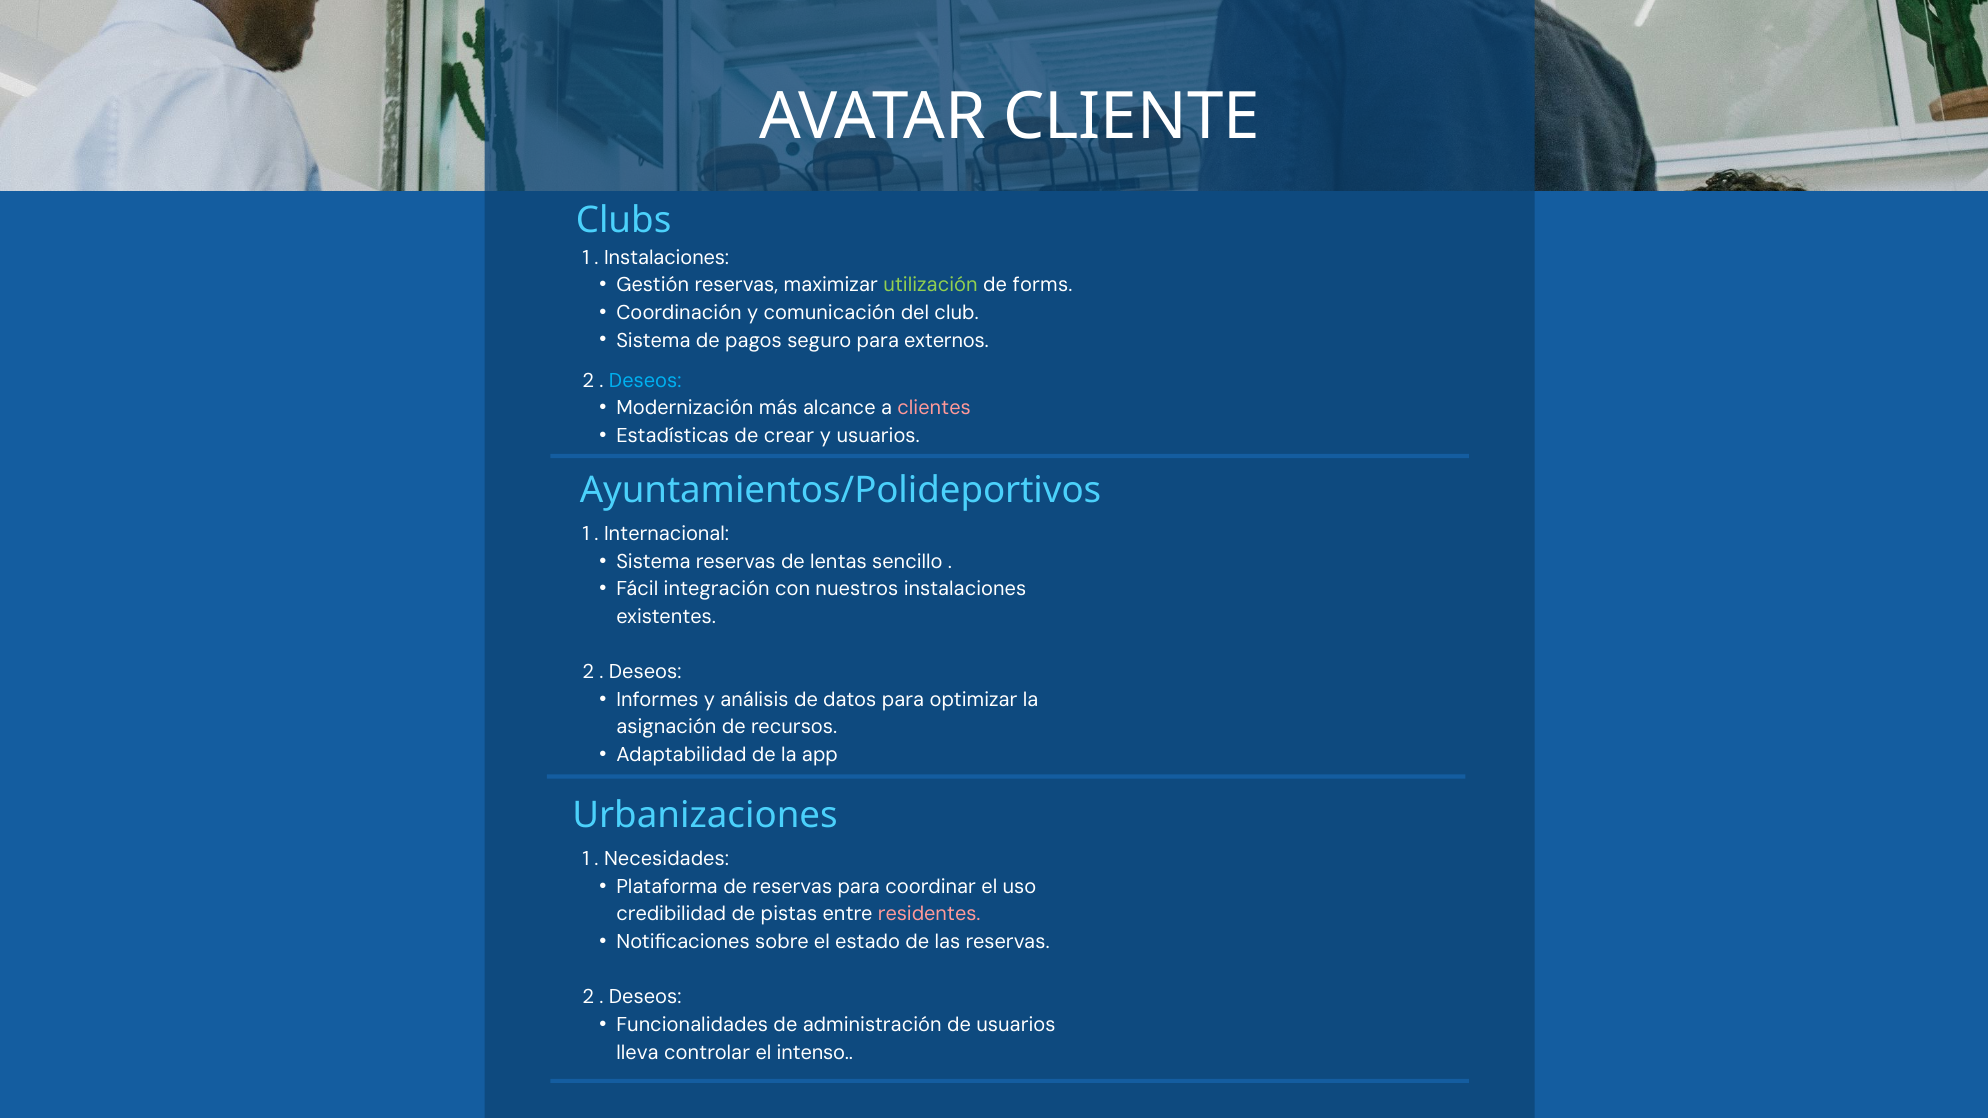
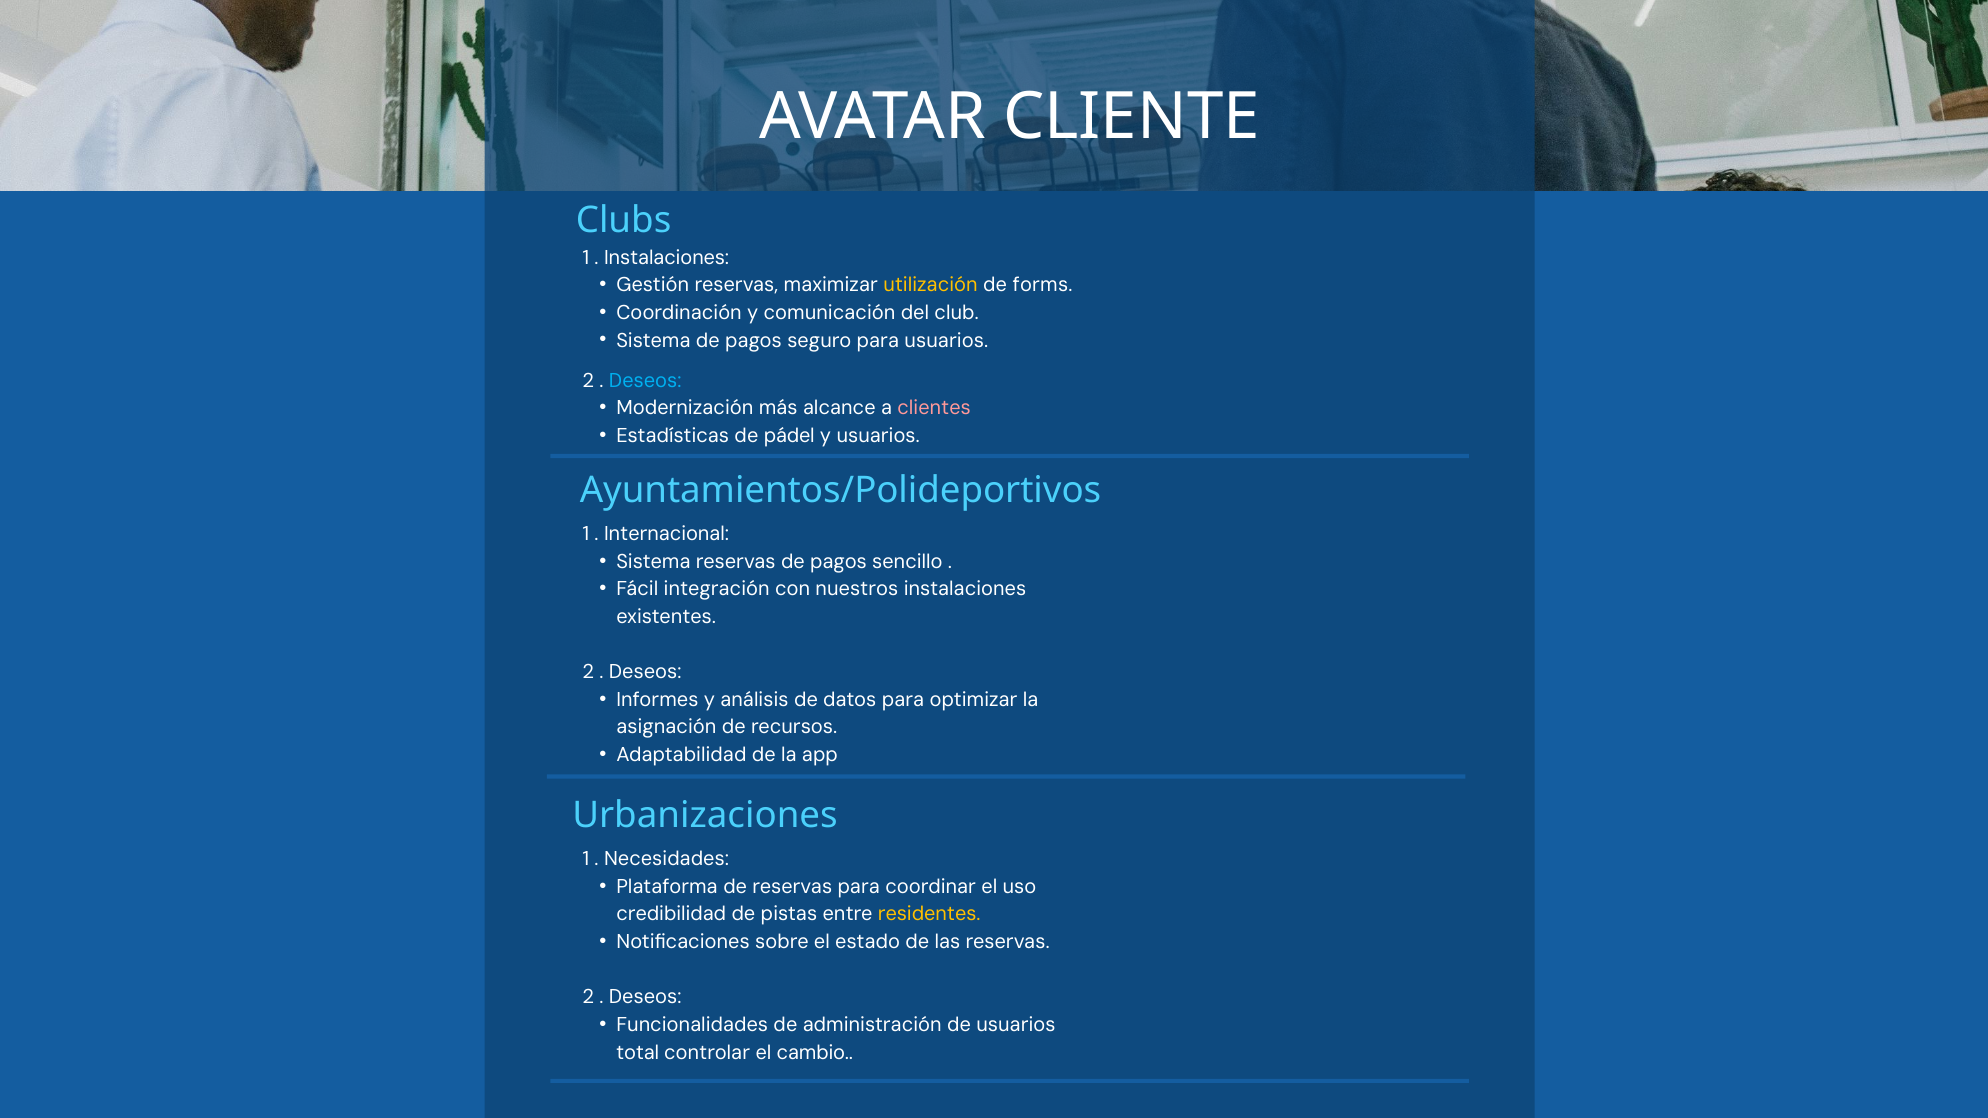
utilización colour: light green -> yellow (931, 285)
para externos: externos -> usuarios (946, 341)
crear: crear -> pádel (789, 436)
reservas de lentas: lentas -> pagos (839, 562)
residentes colour: pink -> yellow (929, 915)
lleva: lleva -> total (638, 1053)
intenso: intenso -> cambio (815, 1053)
